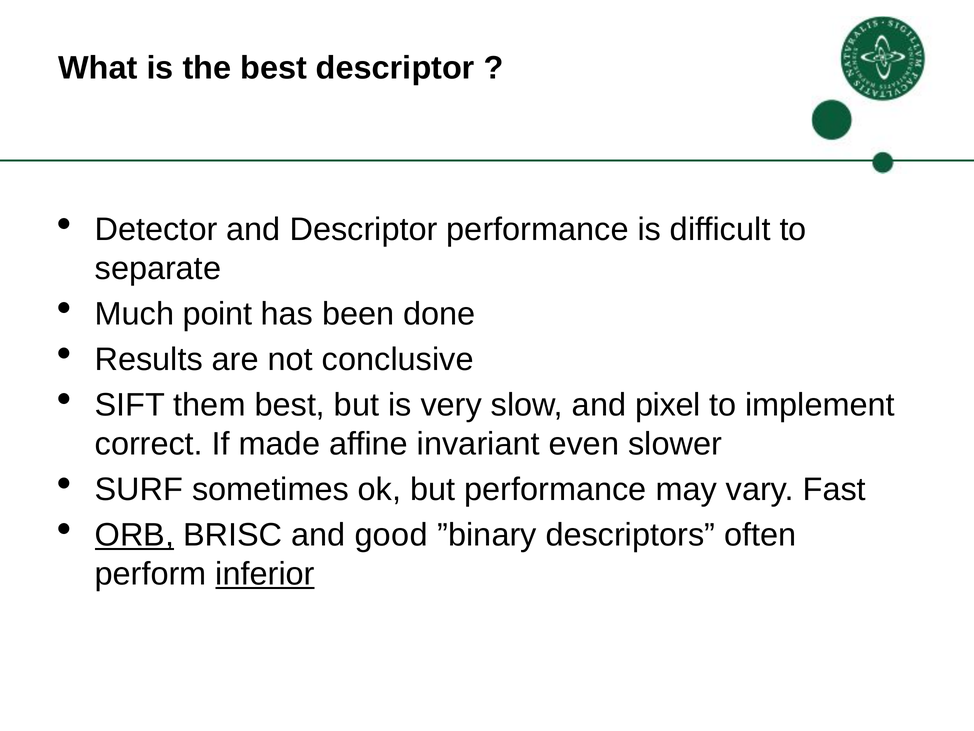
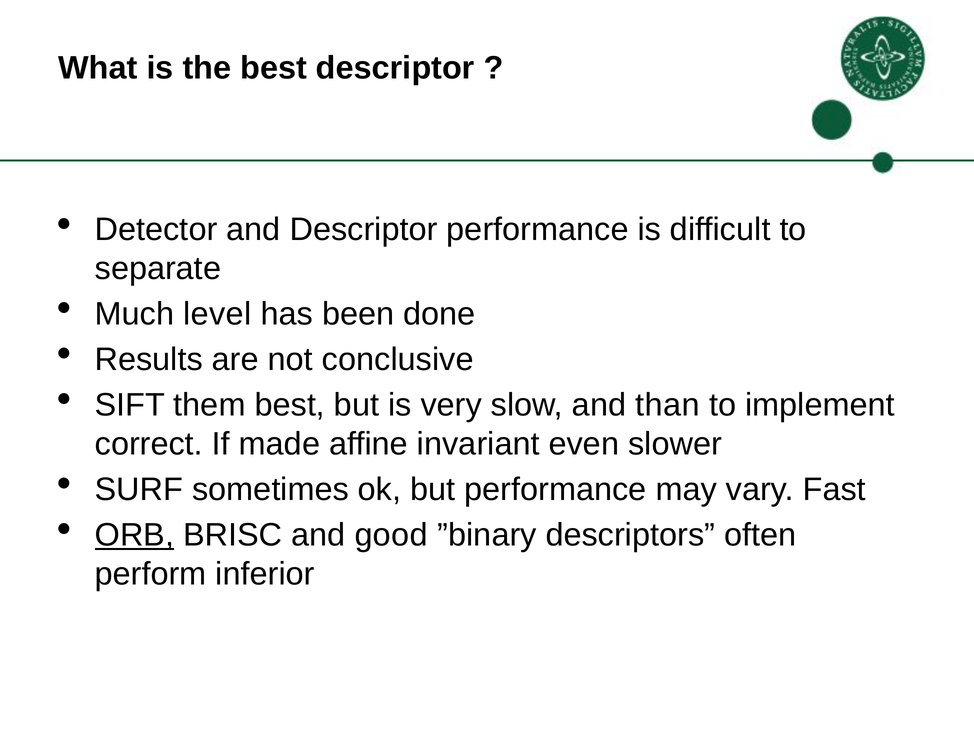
point: point -> level (217, 314)
pixel: pixel -> than (668, 405)
inferior underline: present -> none (265, 574)
